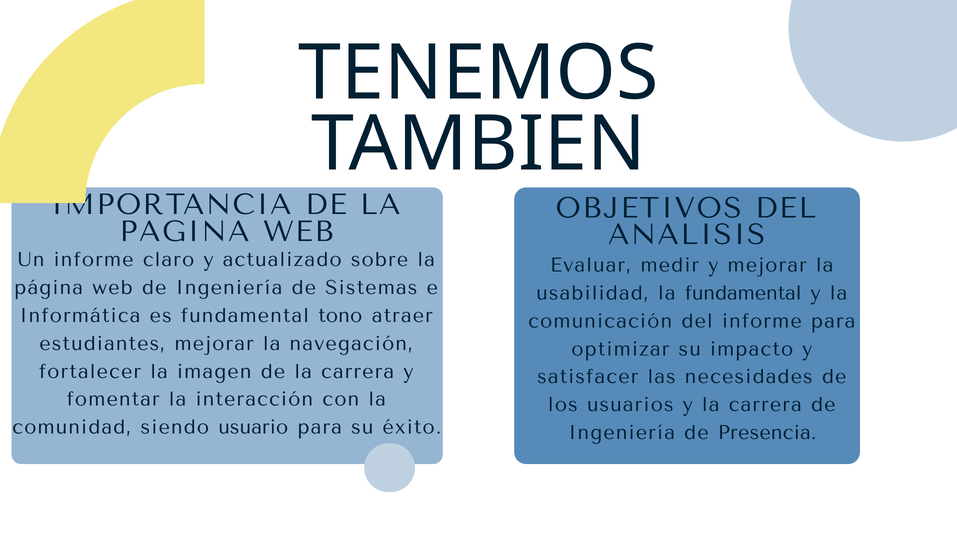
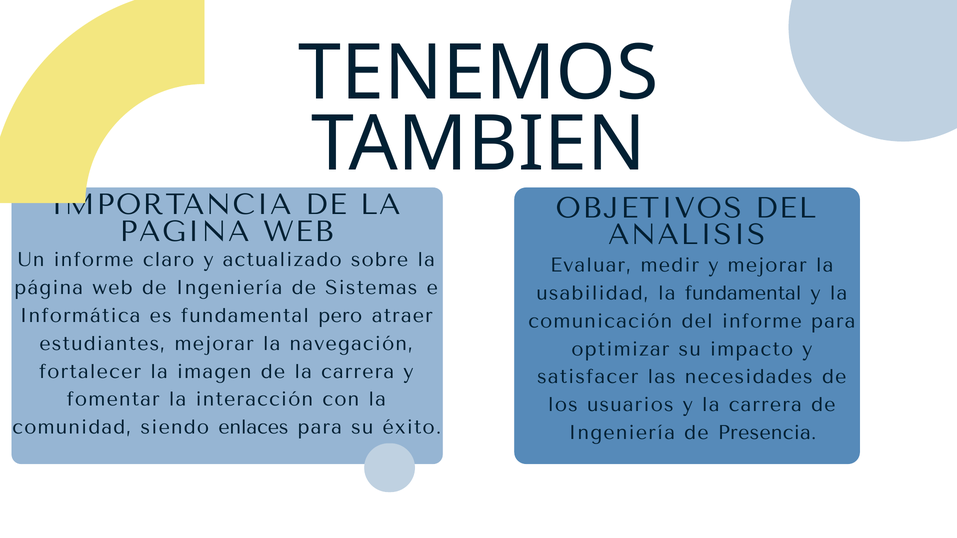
tono: tono -> pero (340, 316)
usuario: usuario -> enlaces (253, 427)
